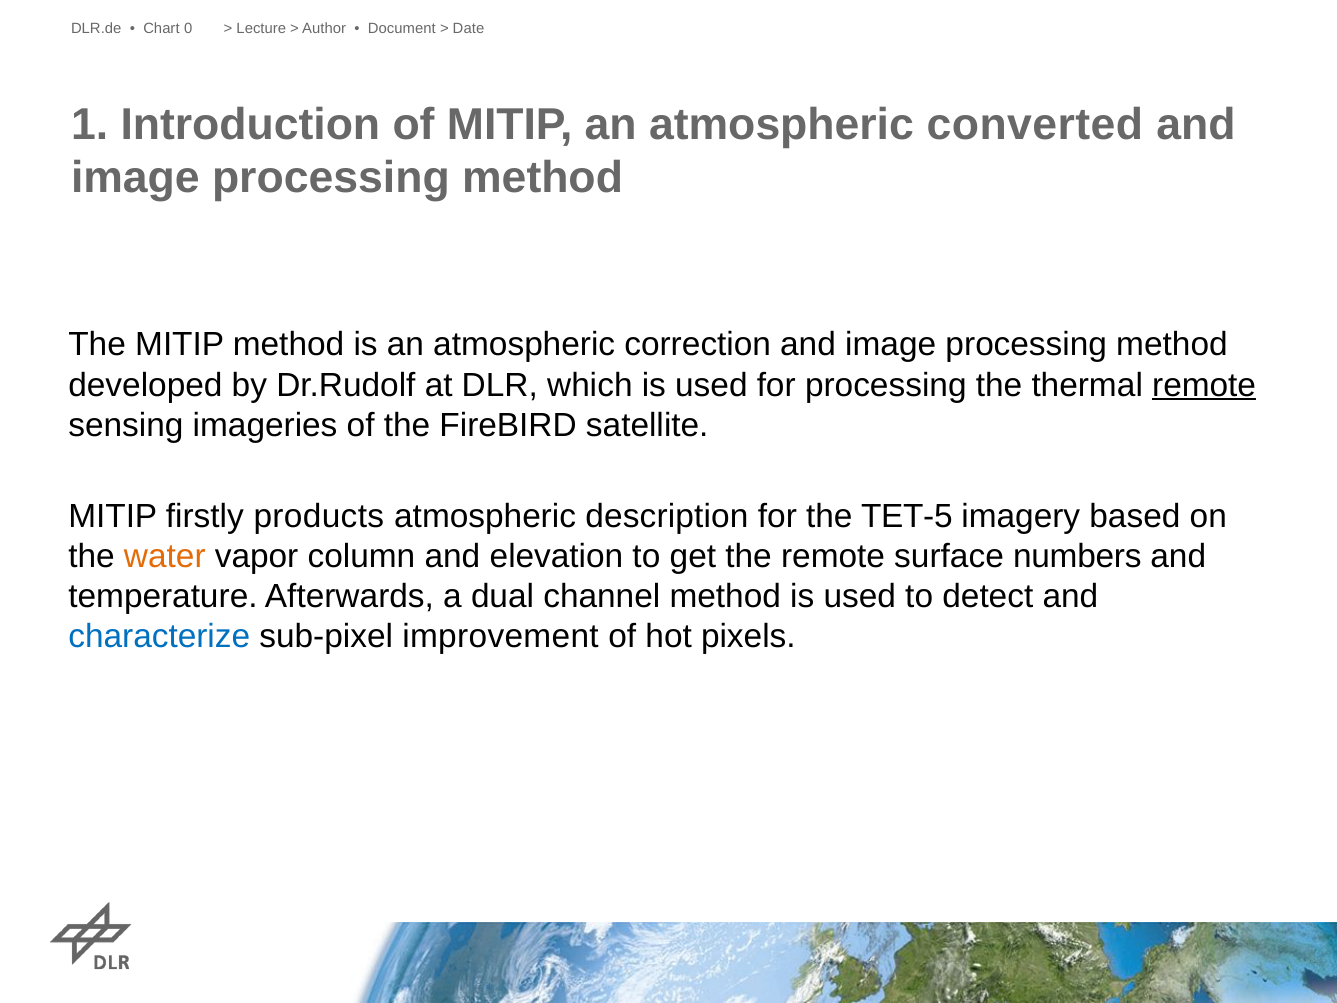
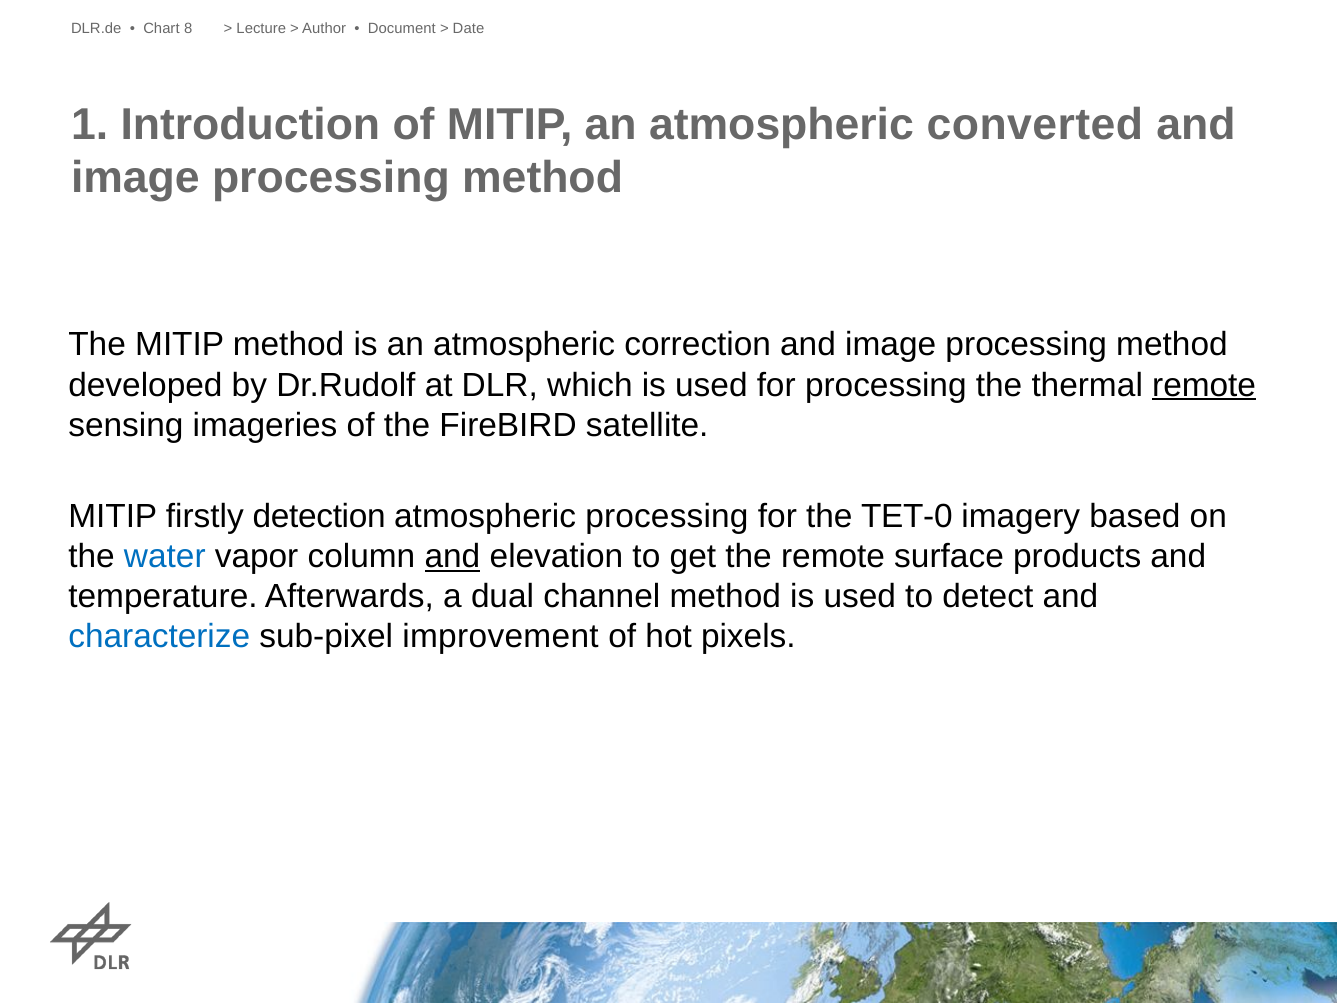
0: 0 -> 8 (188, 28)
products: products -> detection (319, 516)
atmospheric description: description -> processing (667, 516)
TET-5: TET-5 -> TET-0 (907, 516)
water colour: orange -> blue (165, 557)
and underline: none -> present (452, 557)
numbers: numbers -> products (1077, 557)
